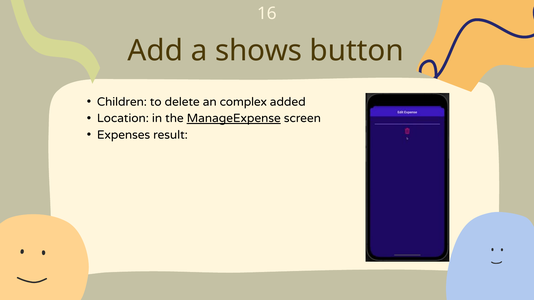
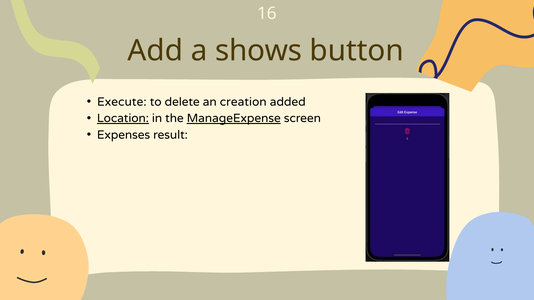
Children: Children -> Execute (122, 102)
complex: complex -> creation (243, 102)
Location underline: none -> present (123, 119)
